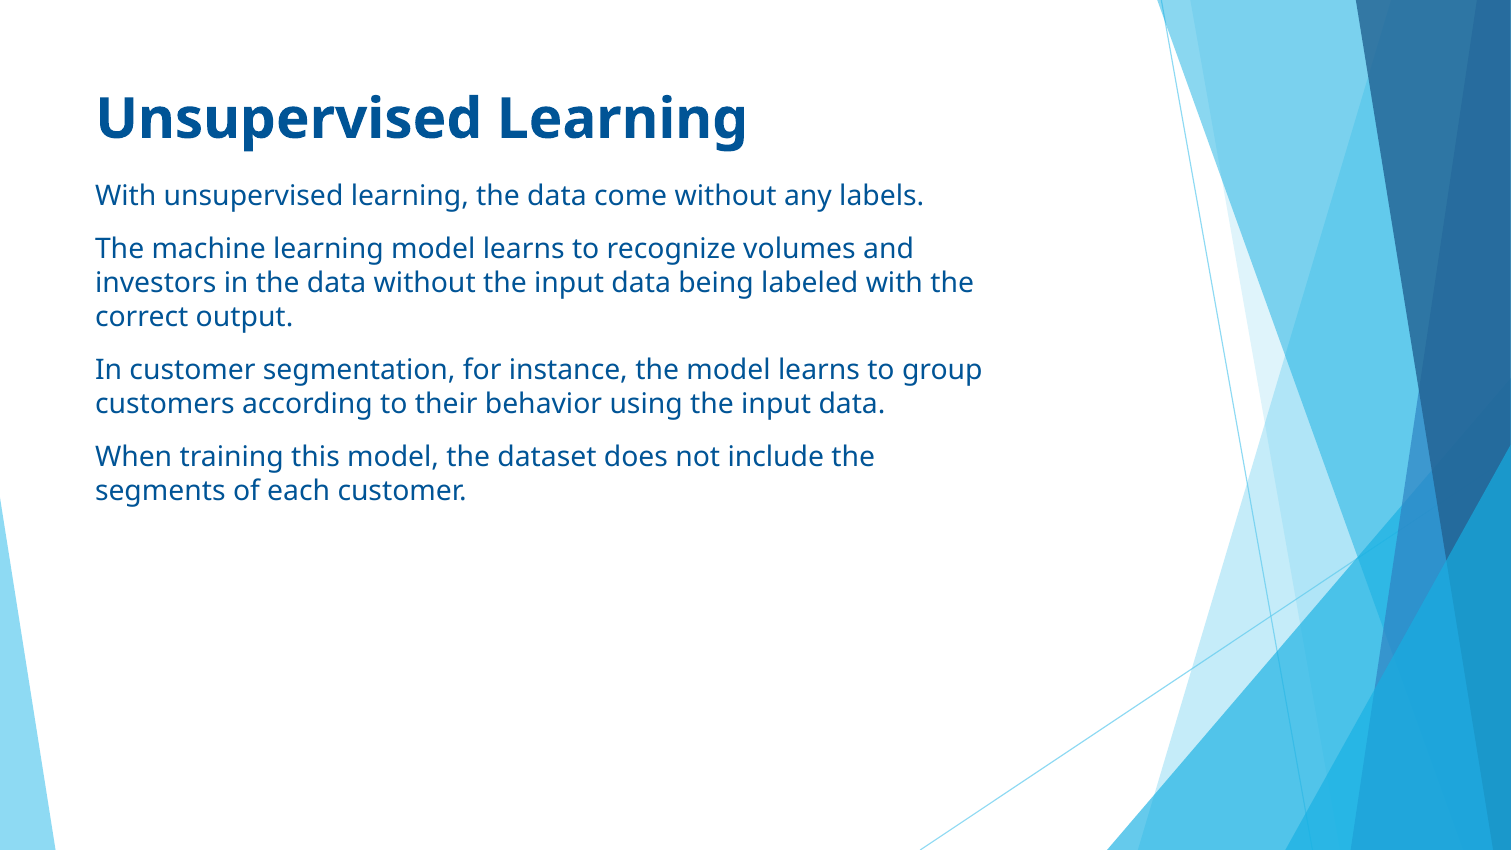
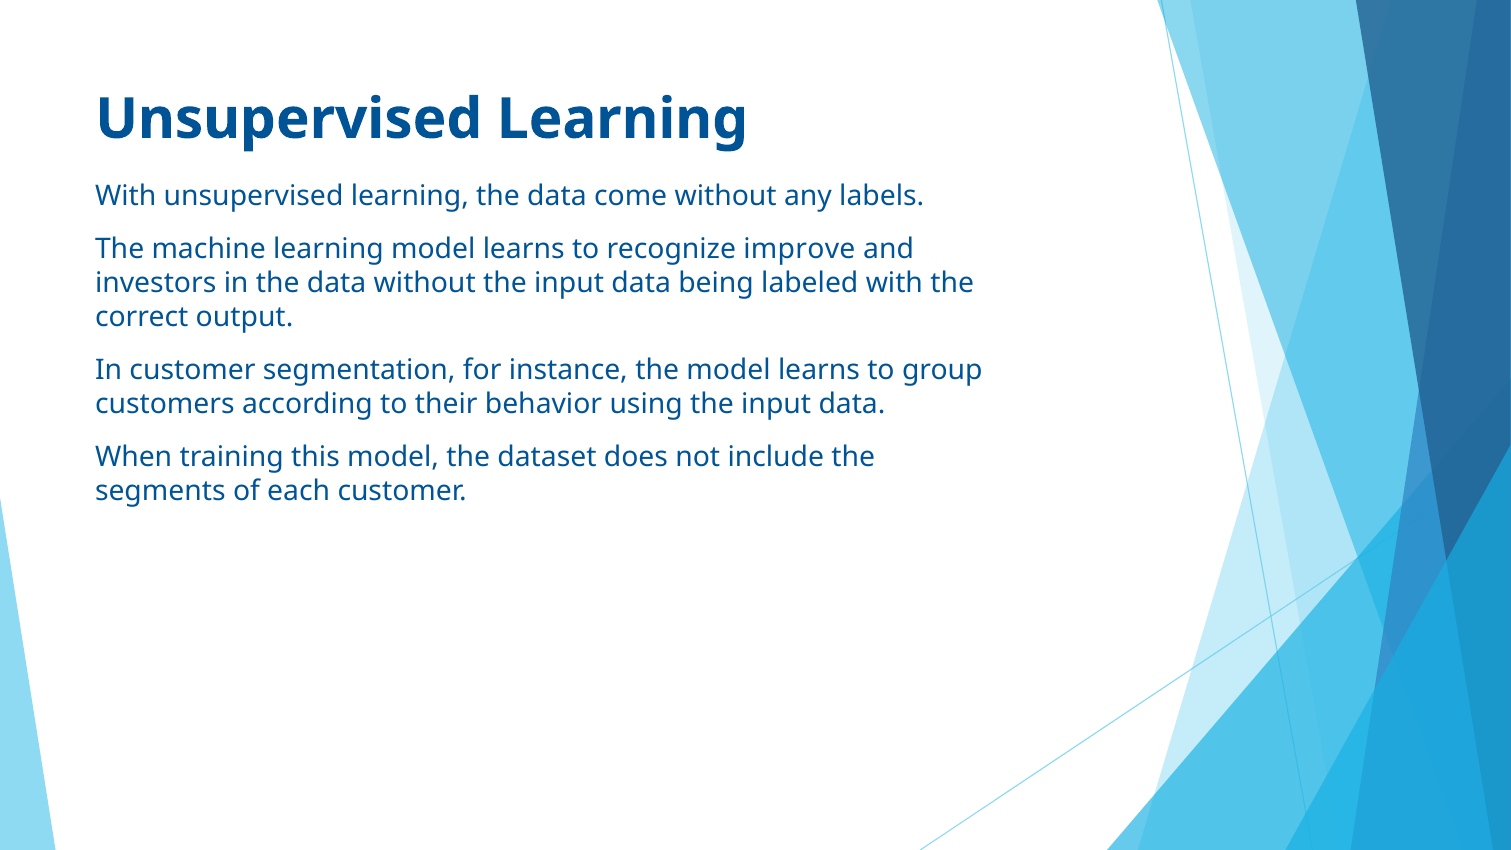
volumes: volumes -> improve (799, 249)
